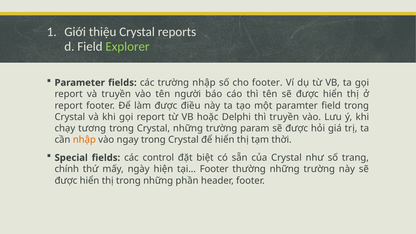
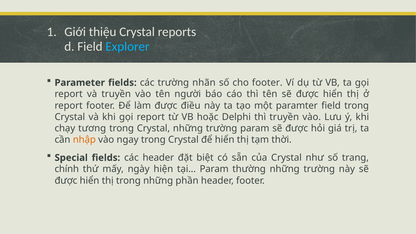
Explorer colour: light green -> light blue (127, 47)
trường nhập: nhập -> nhãn (204, 83)
các control: control -> header (158, 158)
tại… Footer: Footer -> Param (214, 169)
